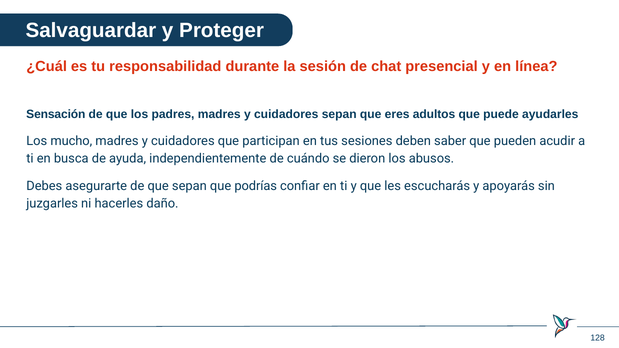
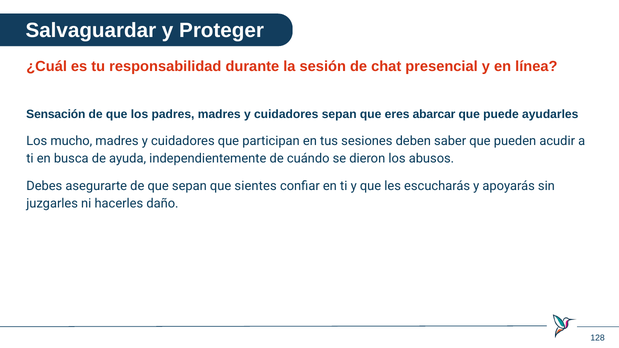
adultos: adultos -> abarcar (434, 114)
podrías: podrías -> sientes (256, 186)
